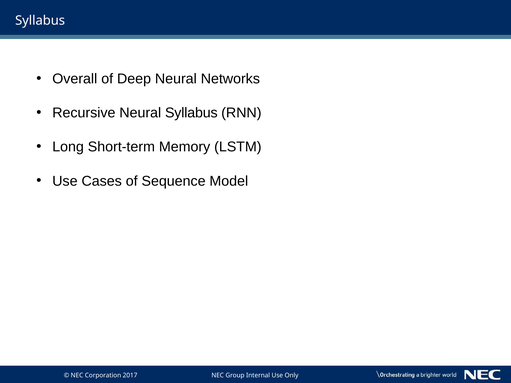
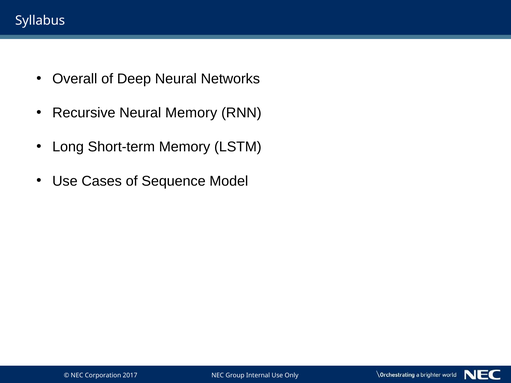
Neural Syllabus: Syllabus -> Memory (191, 113)
